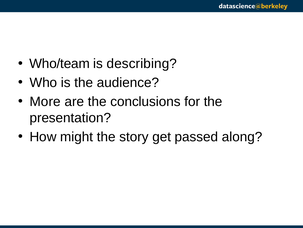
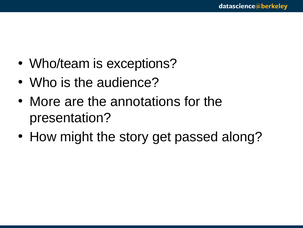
describing: describing -> exceptions (142, 64)
conclusions: conclusions -> annotations (145, 101)
